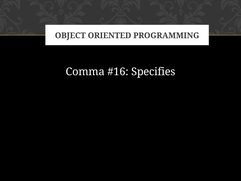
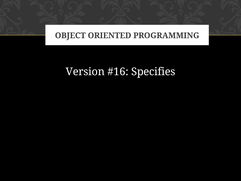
Comma: Comma -> Version (85, 72)
